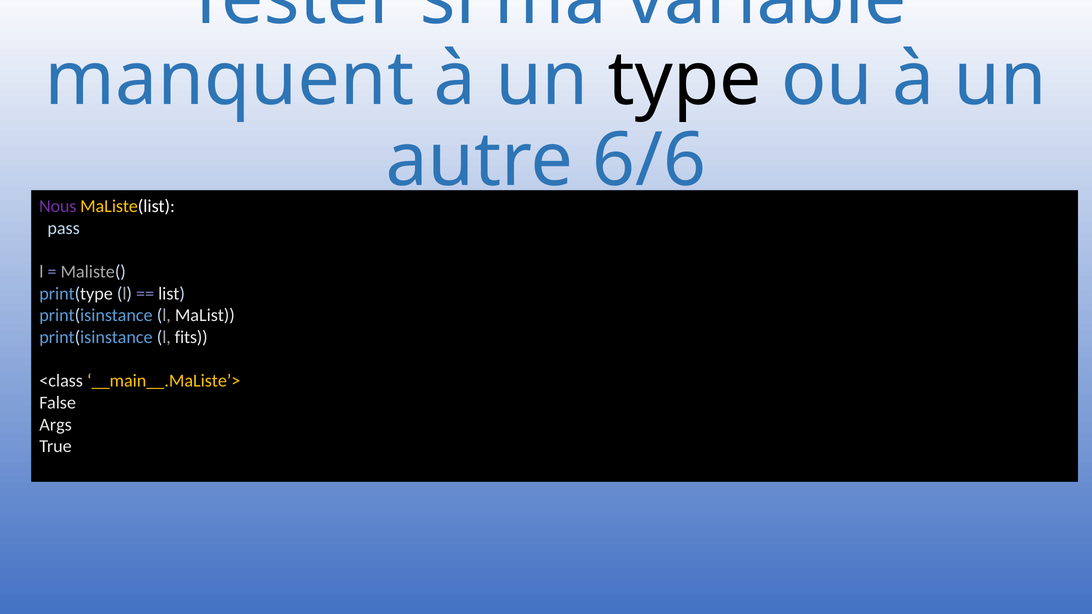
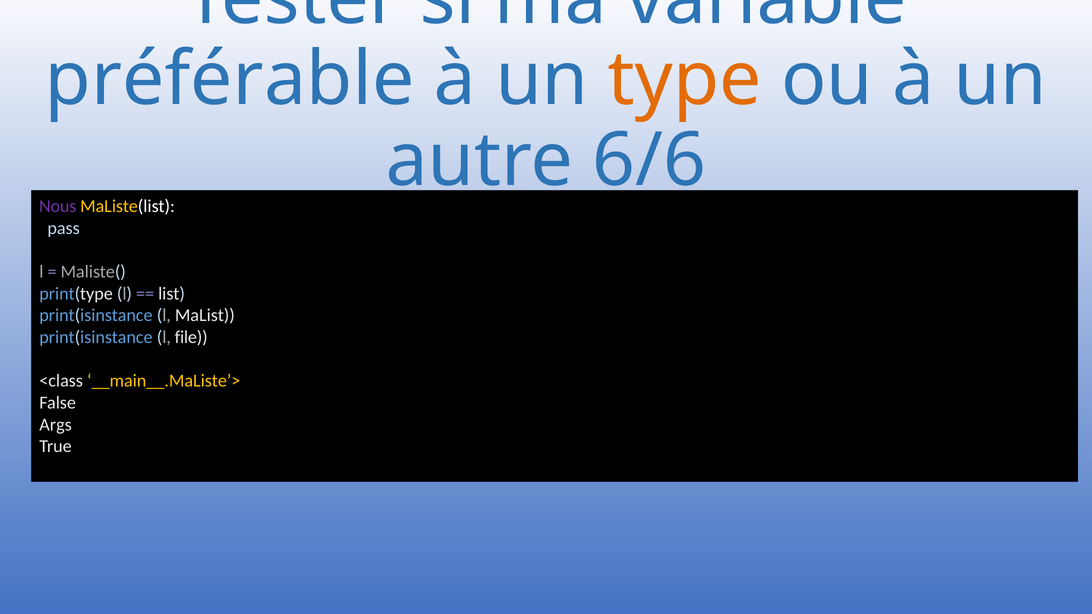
manquent: manquent -> préférable (230, 80)
type colour: black -> orange (685, 80)
fits: fits -> file (191, 337)
